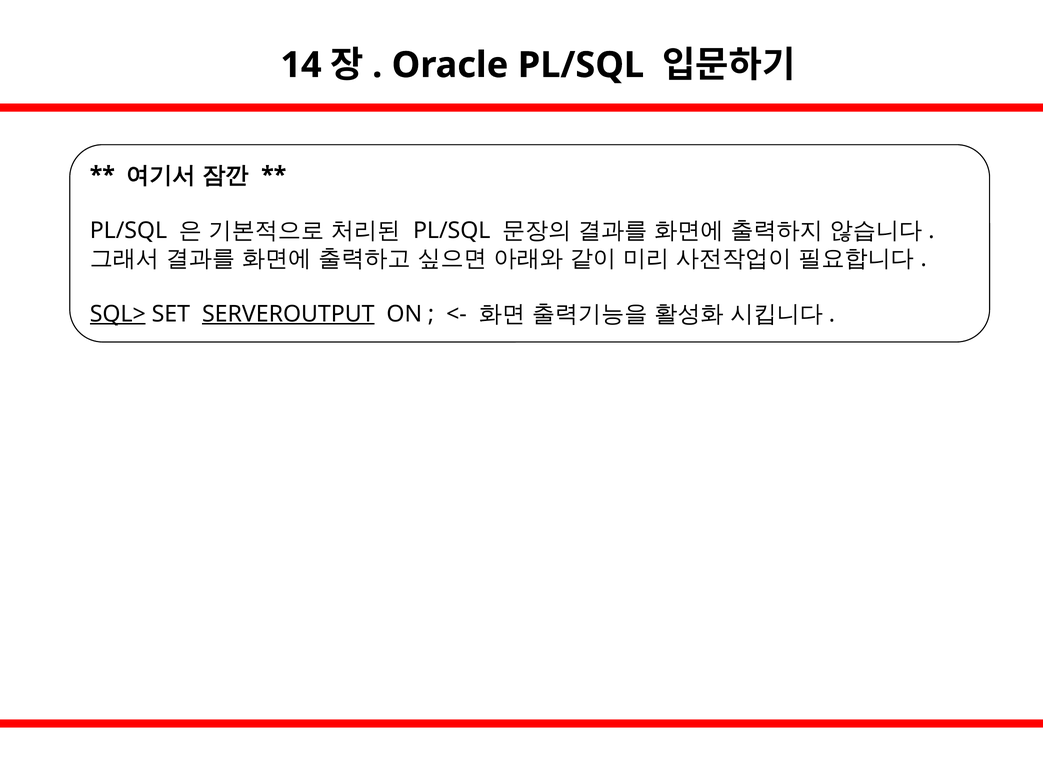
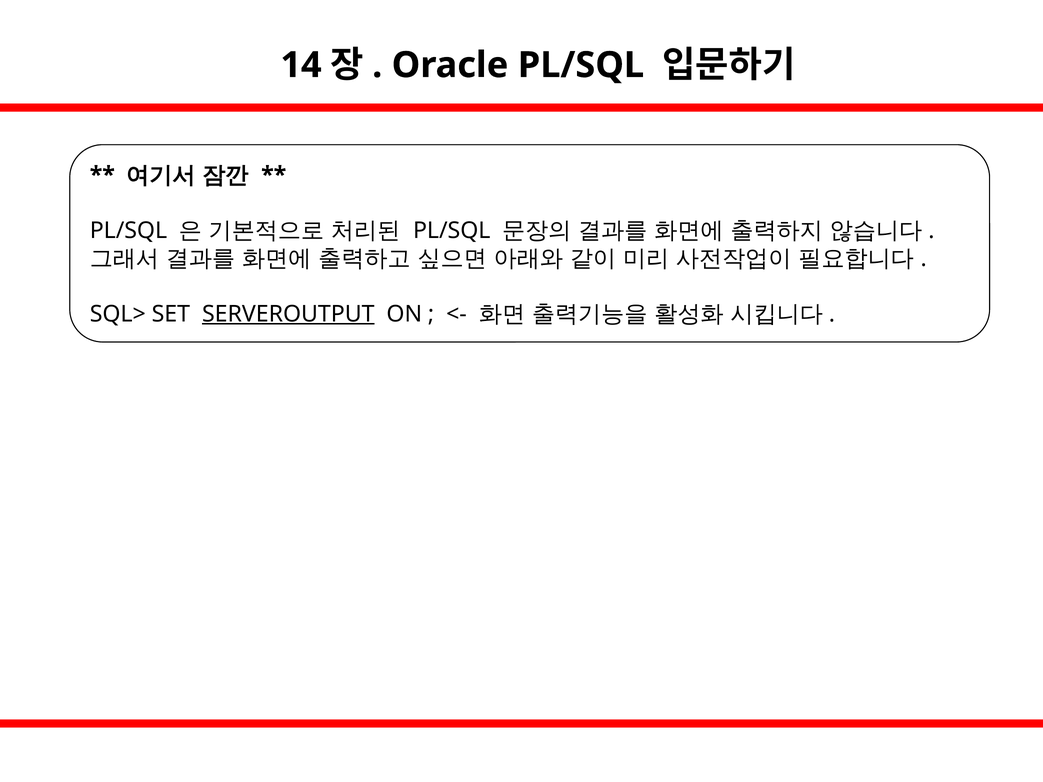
SQL> underline: present -> none (118, 314)
